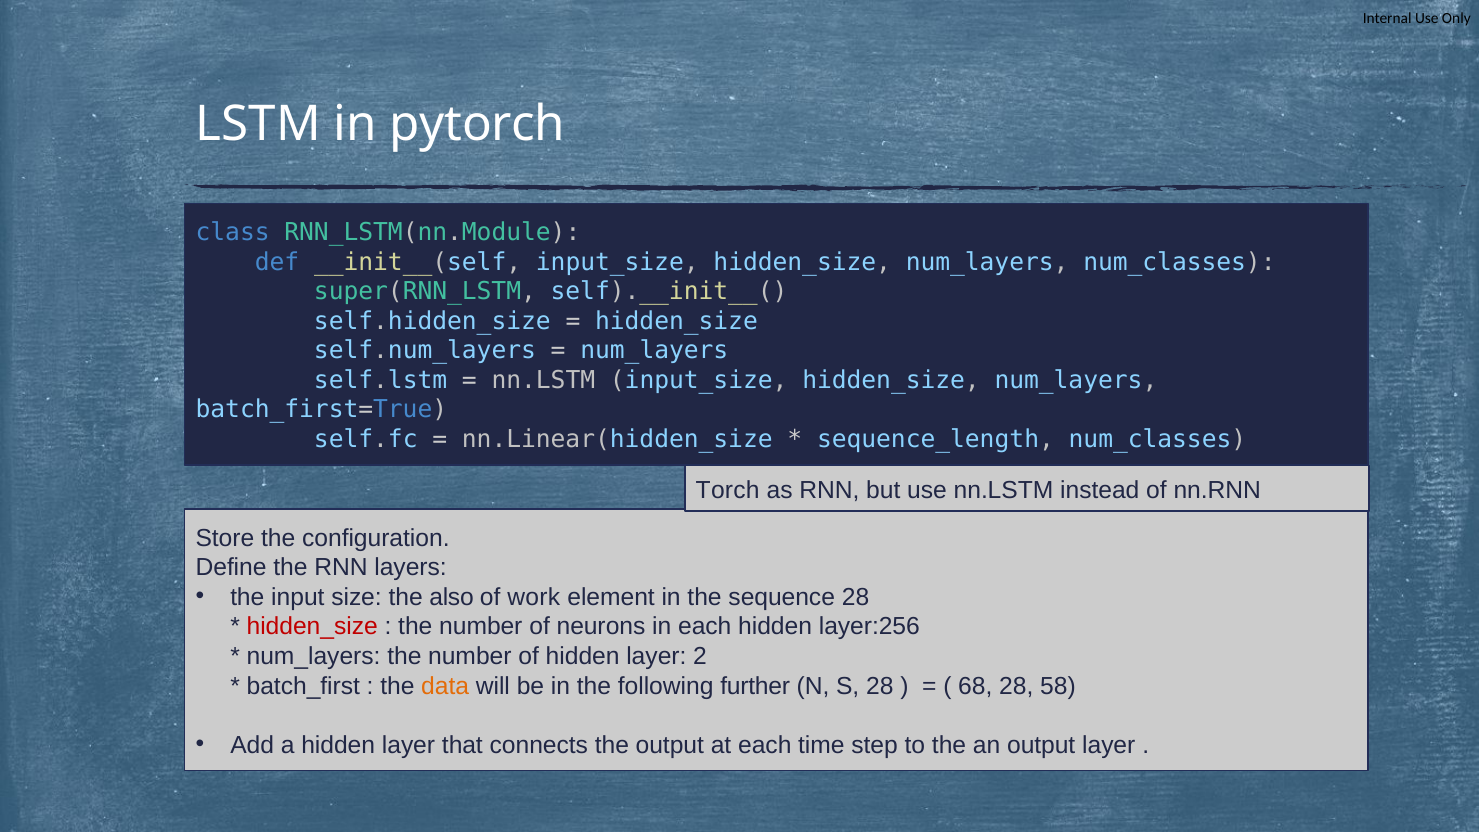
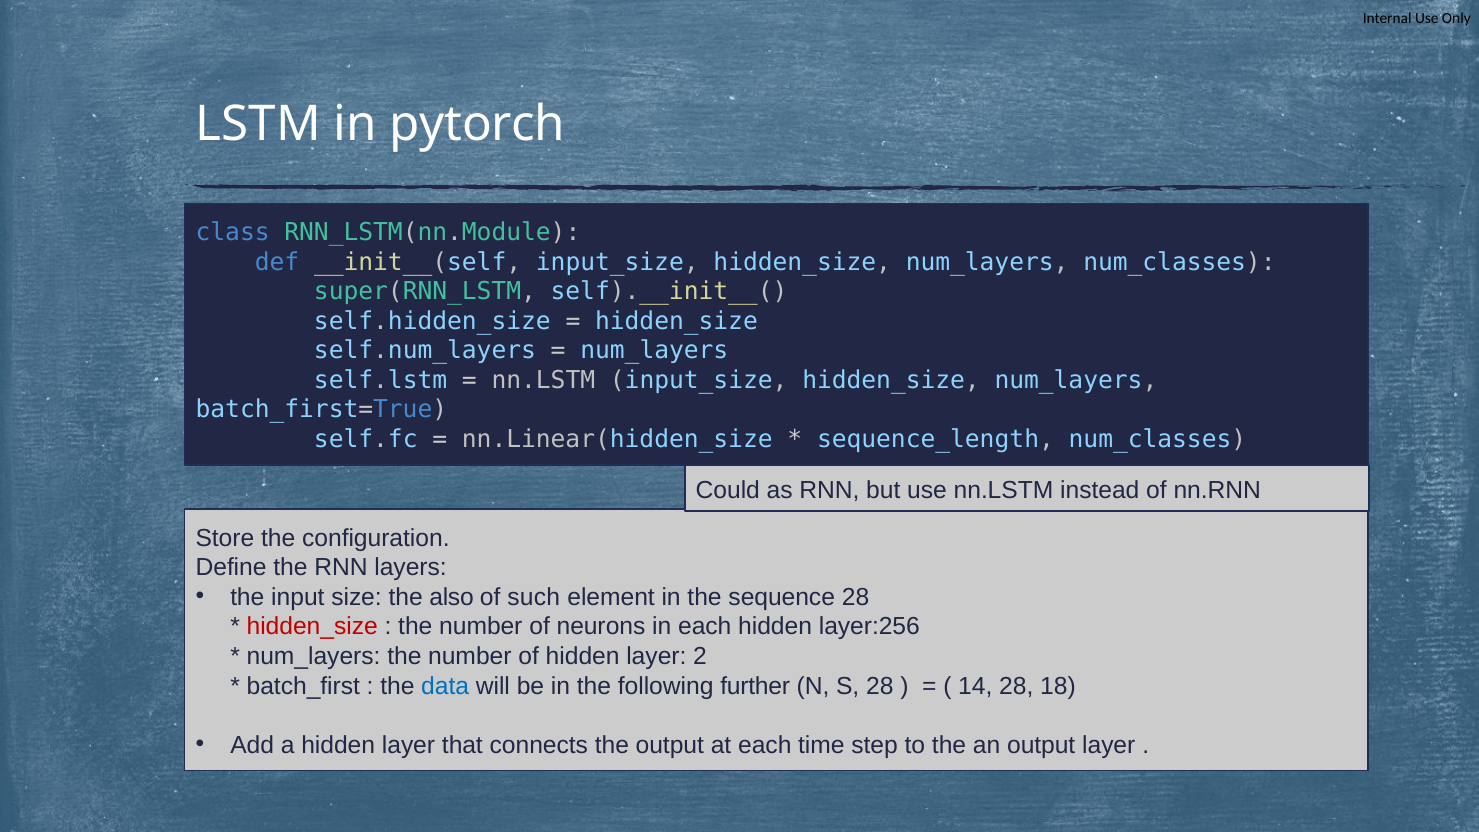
Torch: Torch -> Could (728, 490)
work: work -> such (534, 597)
data colour: orange -> blue (445, 686)
68: 68 -> 14 (975, 686)
58: 58 -> 18 (1058, 686)
